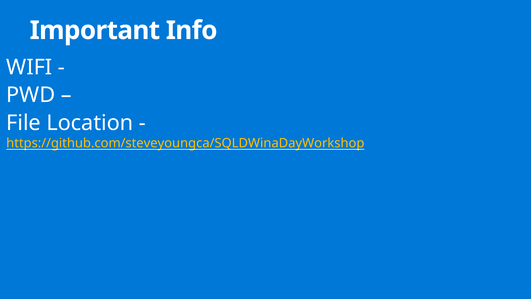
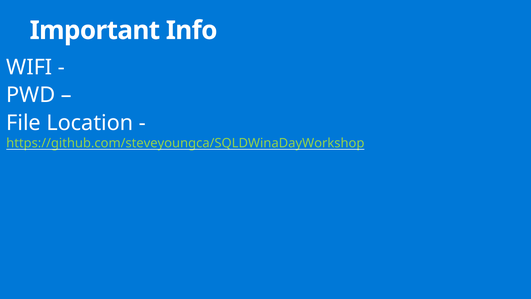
https://github.com/steveyoungca/SQLDWinaDayWorkshop colour: yellow -> light green (185, 143)
